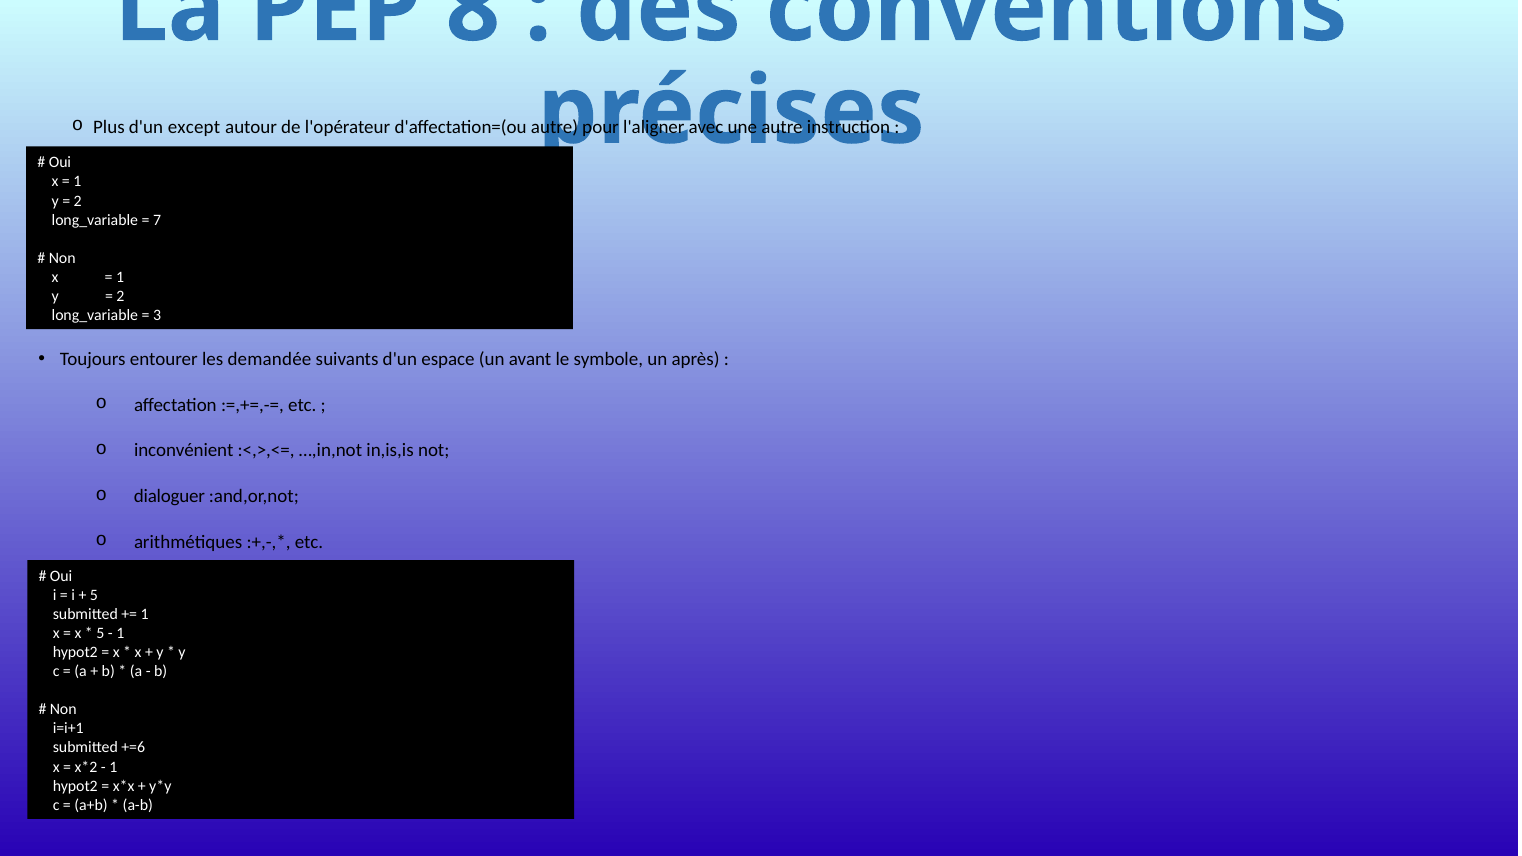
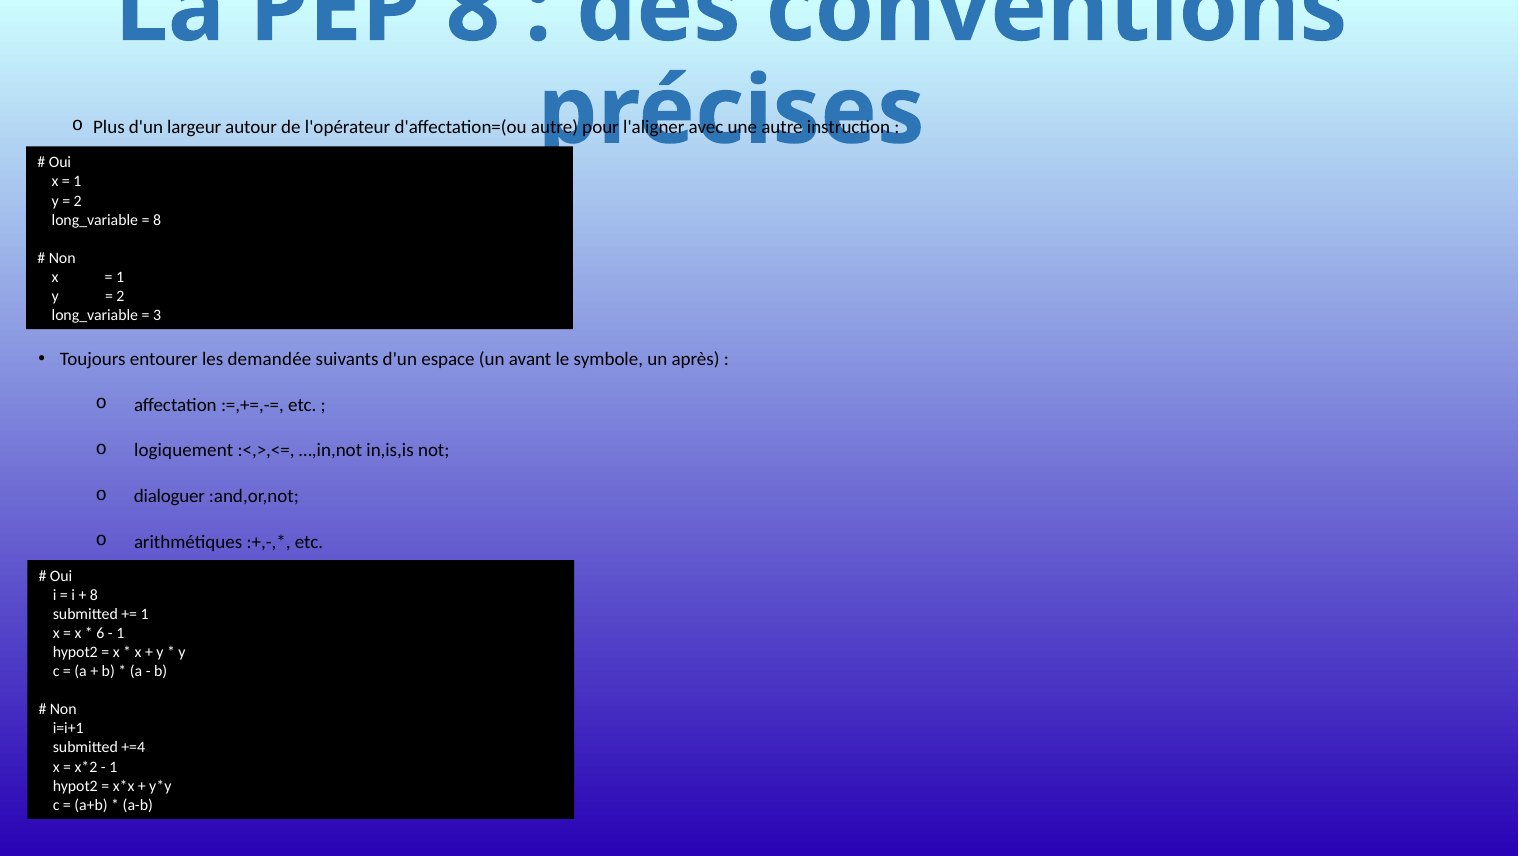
except: except -> largeur (194, 127)
7: 7 -> 8 (157, 220)
inconvénient: inconvénient -> logiquement (184, 451)
5: 5 -> 8 (94, 595)
5: 5 -> 6 (100, 634)
+=6: +=6 -> +=4 (133, 748)
